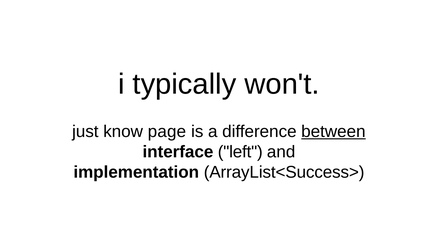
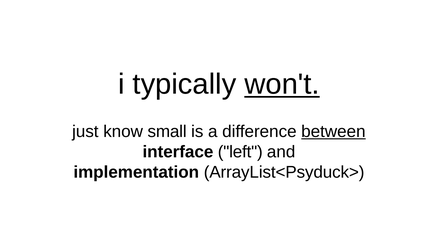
won't underline: none -> present (282, 84)
page: page -> small (167, 132)
ArrayList<Success>: ArrayList<Success> -> ArrayList<Psyduck> (284, 173)
